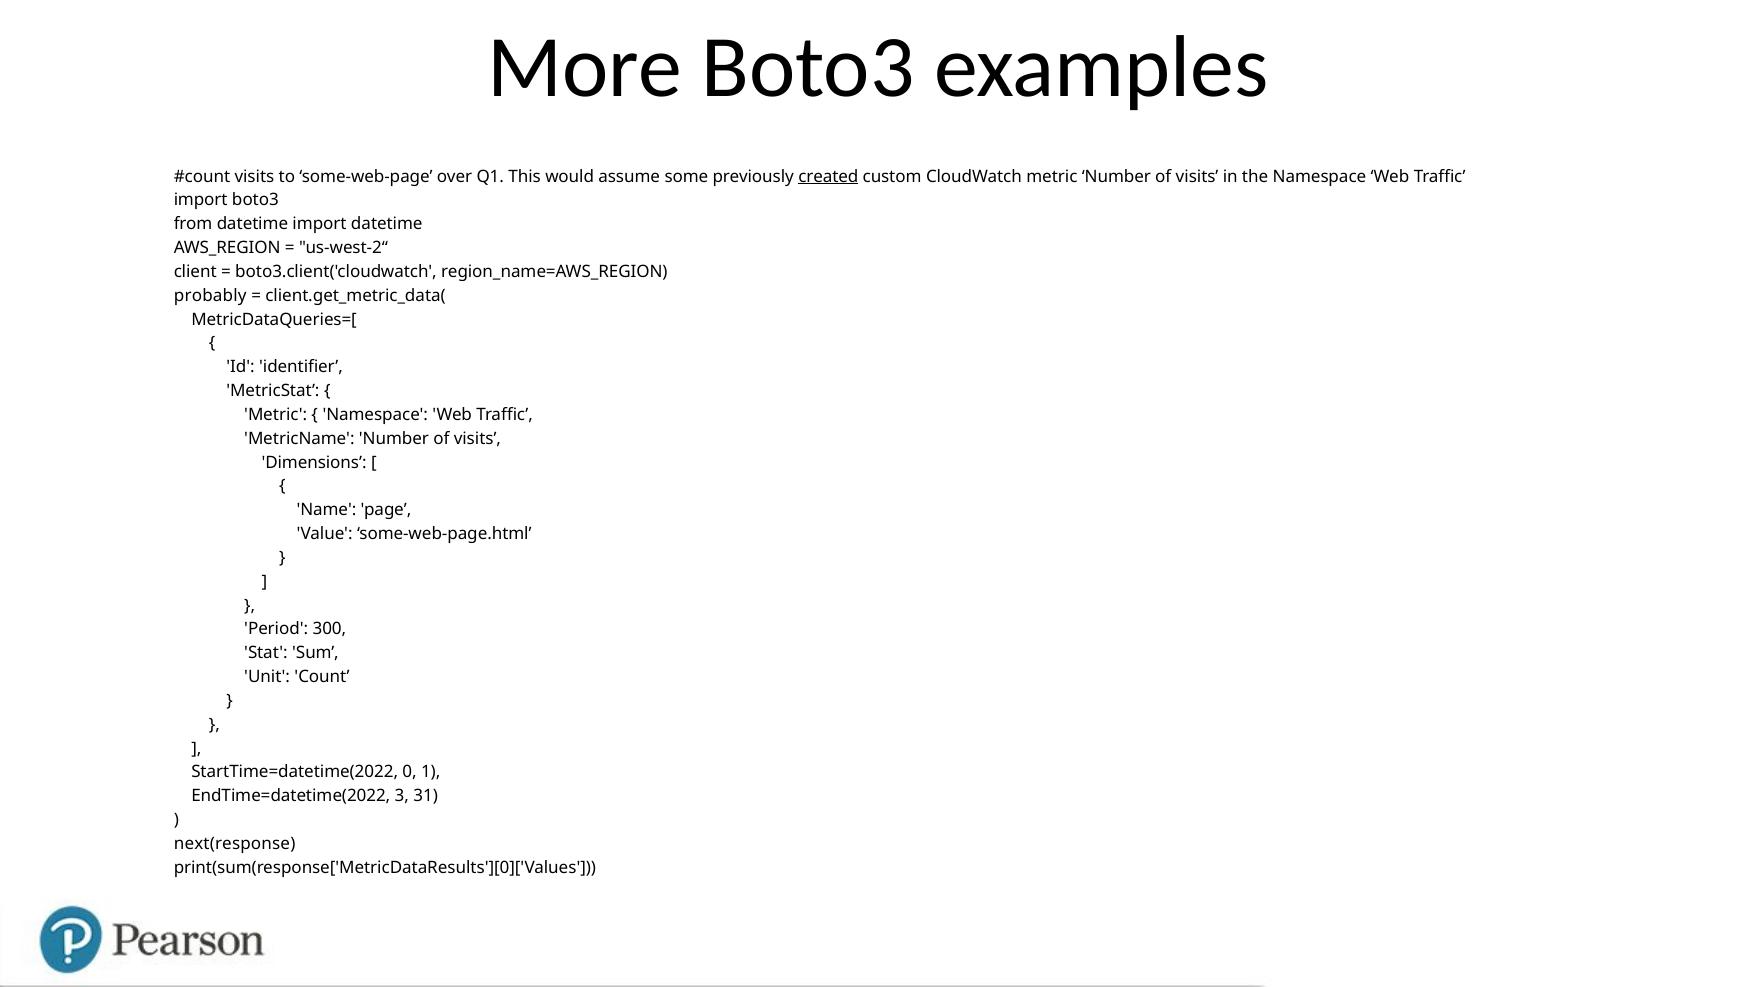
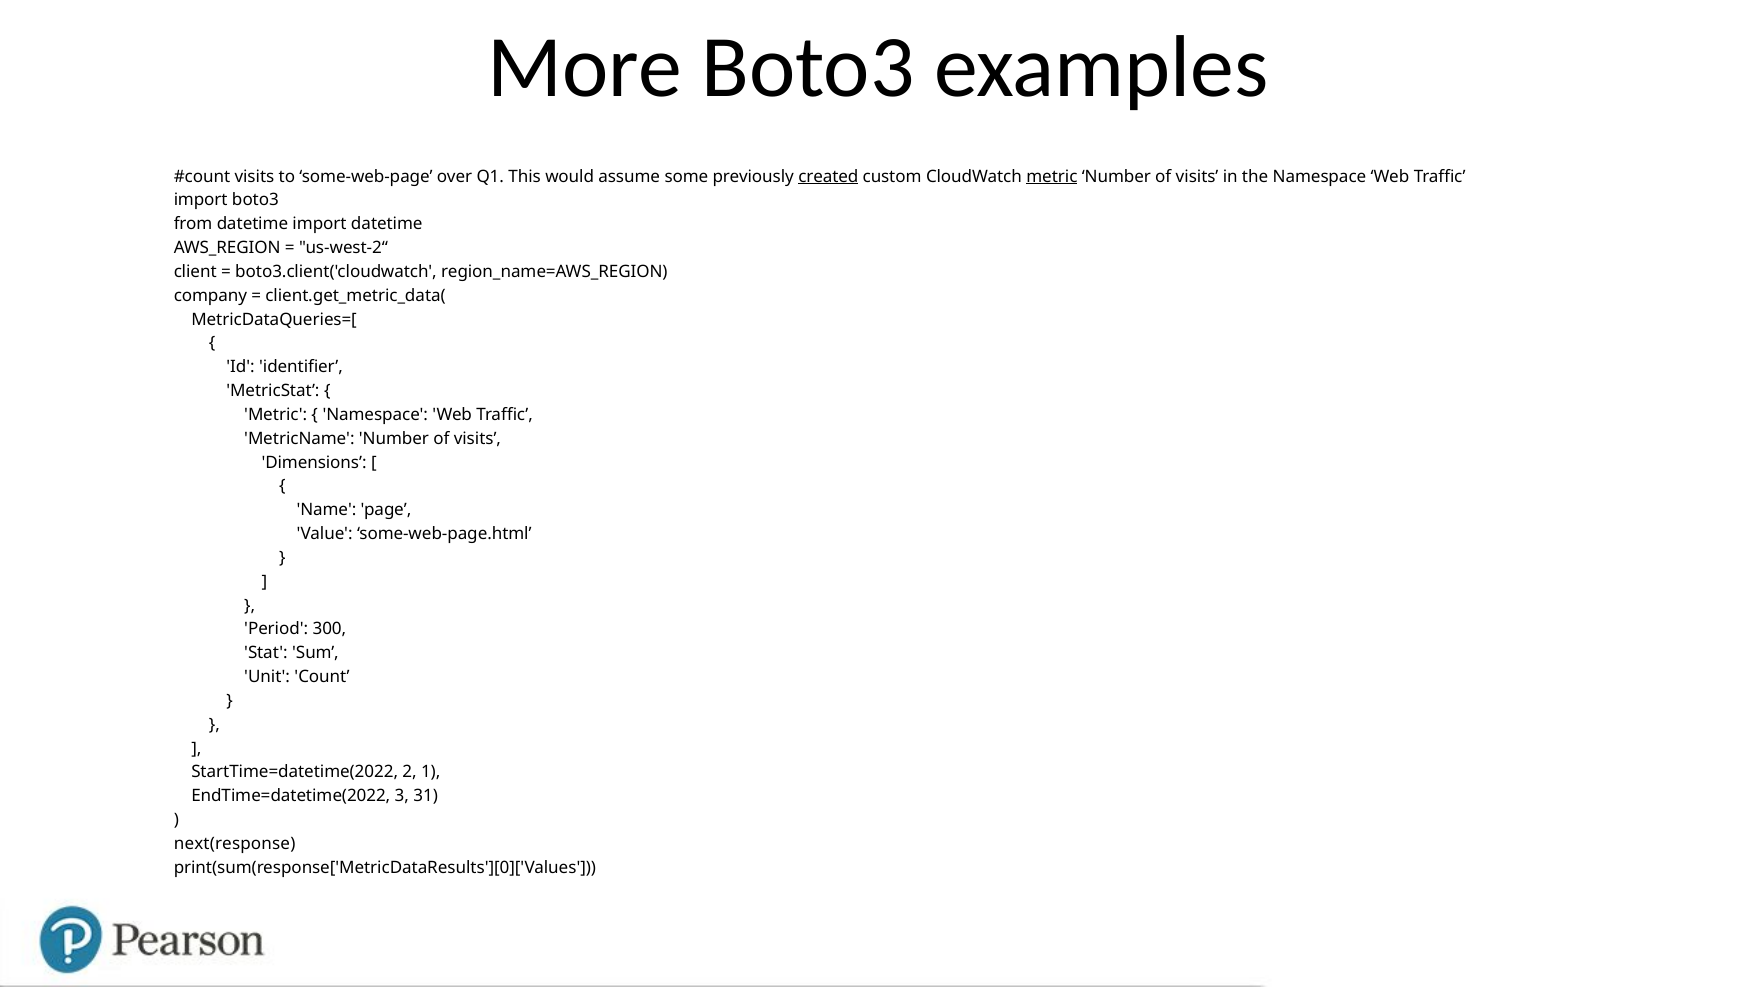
metric underline: none -> present (1052, 176)
probably: probably -> company (210, 296)
0: 0 -> 2 (410, 772)
